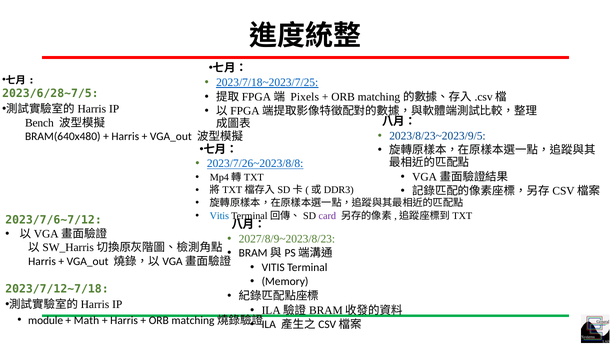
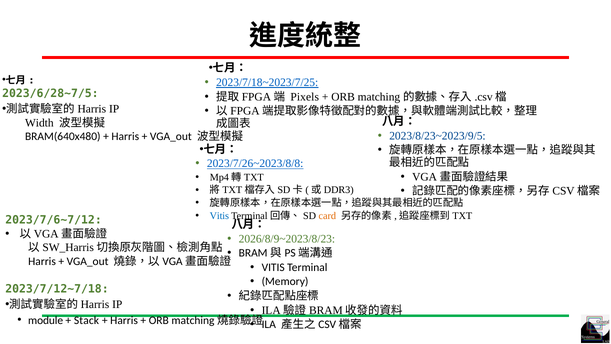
Bench: Bench -> Width (39, 123)
card colour: purple -> orange (327, 216)
2027/8/9~2023/8/23: 2027/8/9~2023/8/23 -> 2026/8/9~2023/8/23 (287, 239)
Math: Math -> Stack (86, 320)
